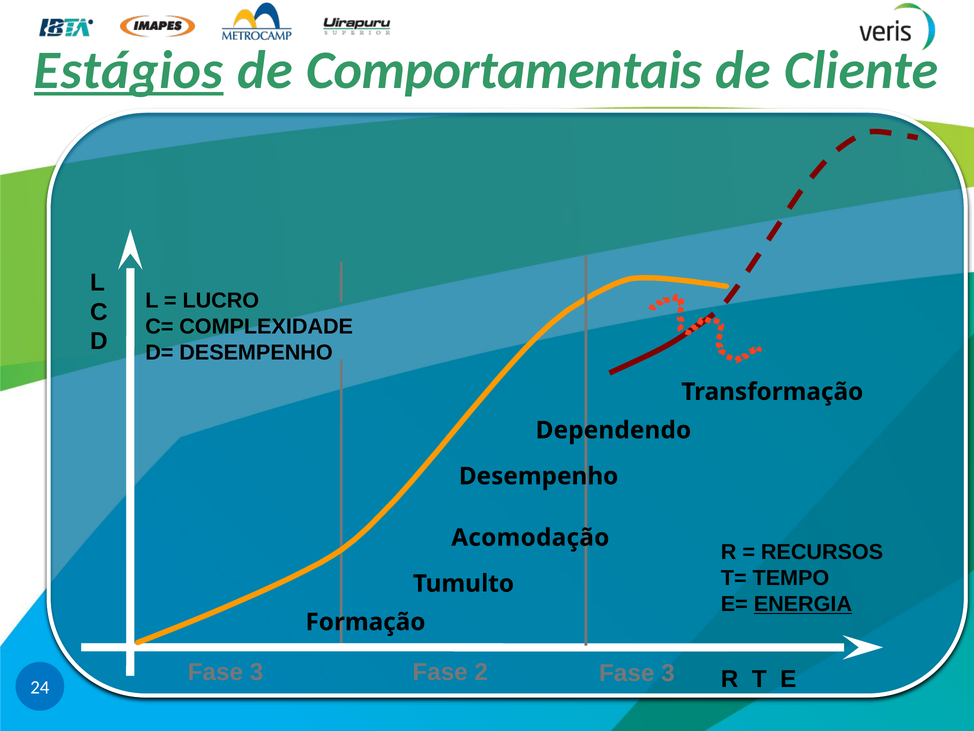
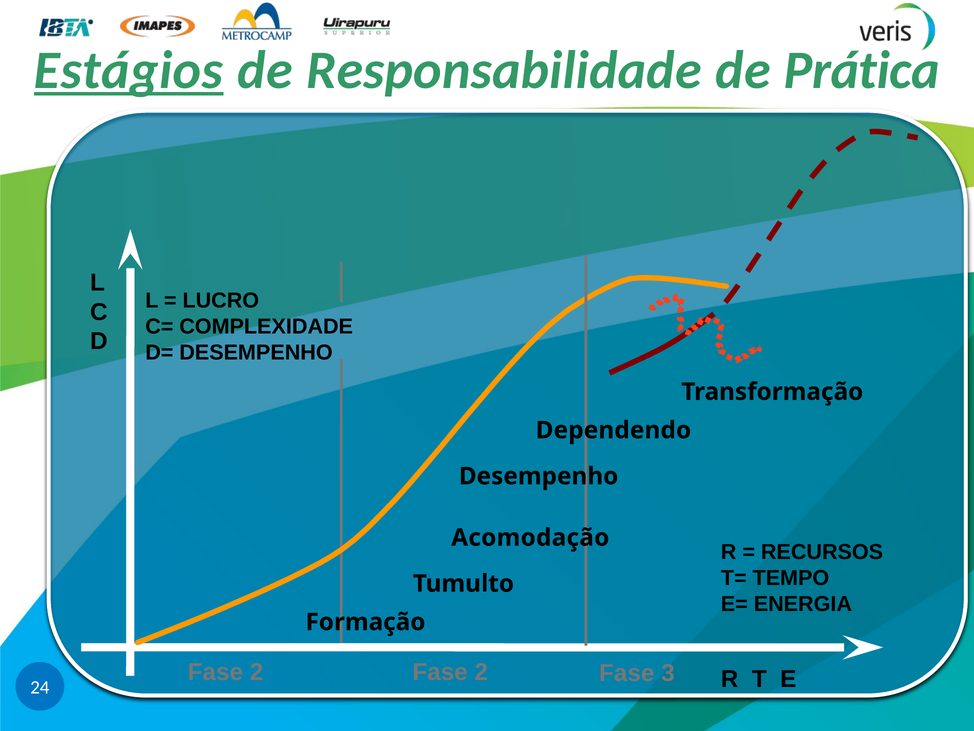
Comportamentais: Comportamentais -> Responsabilidade (504, 70)
Cliente: Cliente -> Prática (862, 70)
ENERGIA underline: present -> none (803, 604)
3: 3 -> 2 (257, 672)
